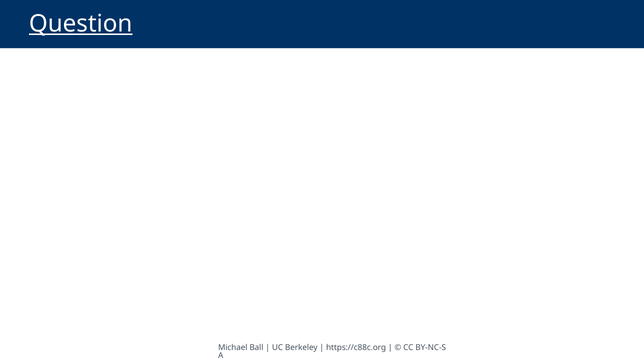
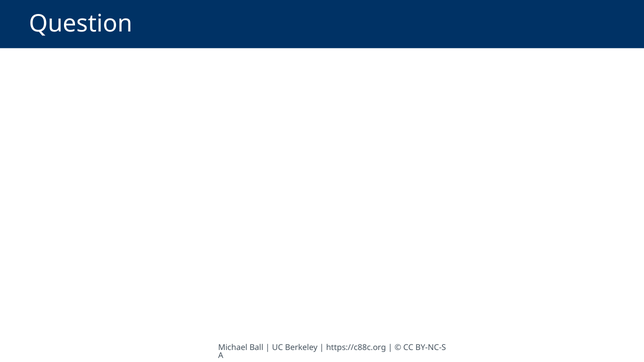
Question underline: present -> none (81, 24)
